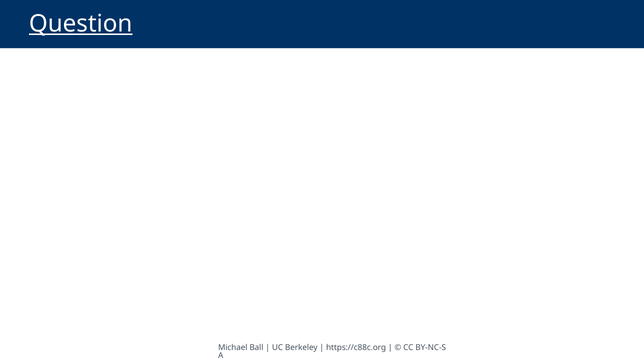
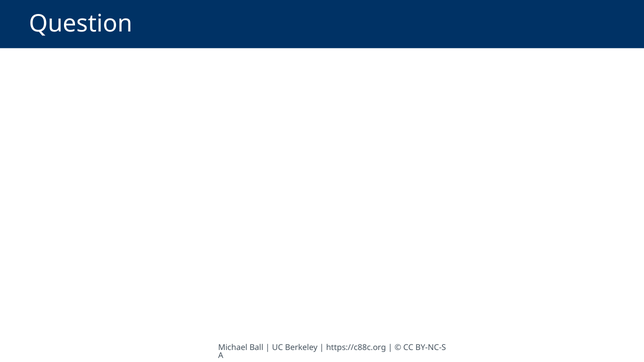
Question underline: present -> none (81, 24)
